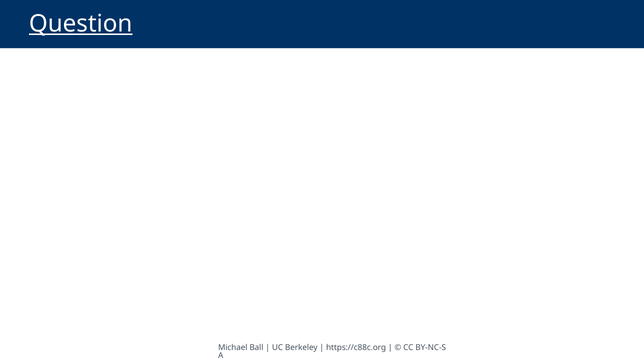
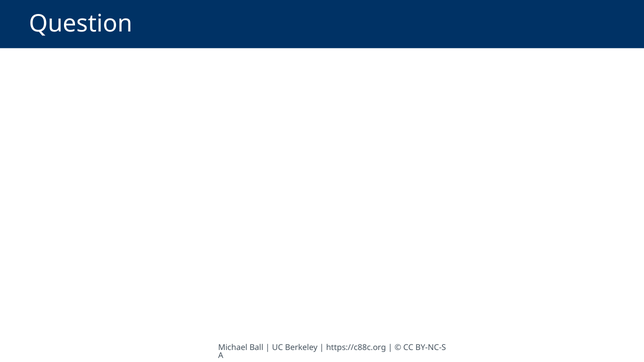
Question underline: present -> none (81, 24)
